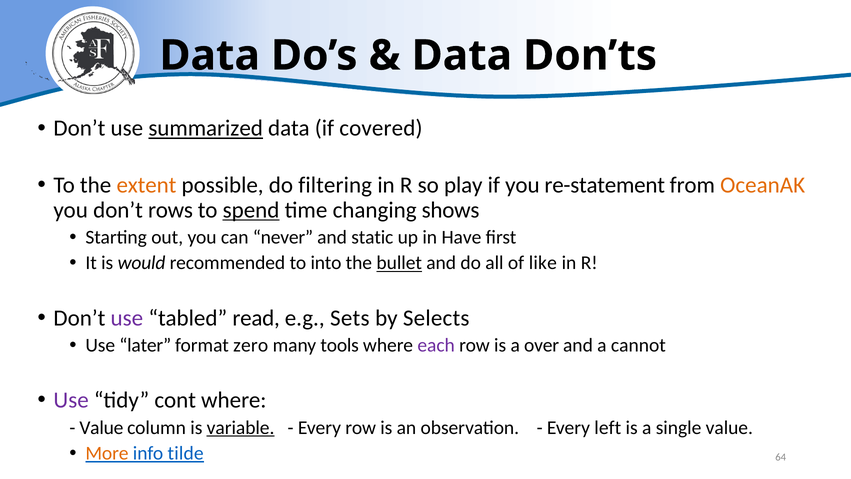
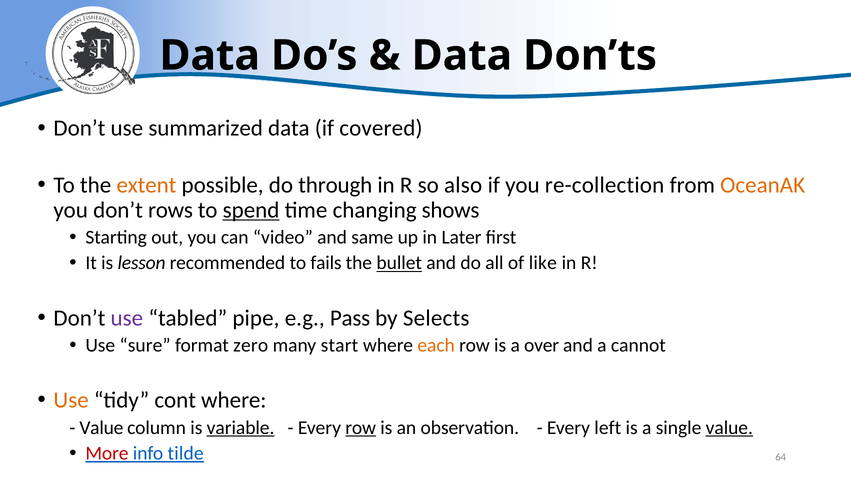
summarized underline: present -> none (206, 128)
filtering: filtering -> through (335, 185)
play: play -> also (463, 185)
re-statement: re-statement -> re-collection (605, 185)
never: never -> video (283, 237)
static: static -> same (372, 237)
Have: Have -> Later (461, 237)
would: would -> lesson (142, 263)
into: into -> fails (326, 263)
read: read -> pipe (256, 318)
Sets: Sets -> Pass (350, 318)
later: later -> sure (145, 345)
tools: tools -> start (339, 345)
each colour: purple -> orange (436, 345)
Use colour: purple -> orange (71, 400)
row underline: none -> present (361, 427)
value underline: none -> present (729, 427)
More colour: orange -> red (107, 453)
